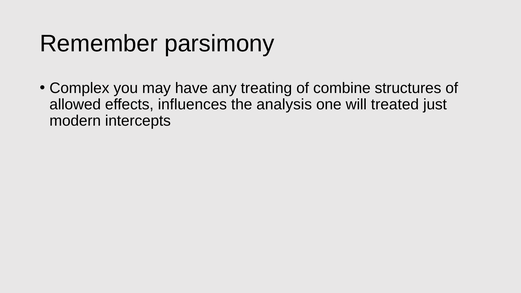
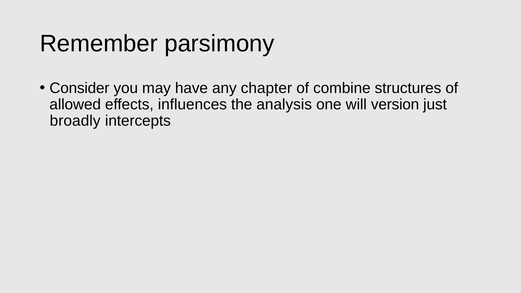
Complex: Complex -> Consider (79, 88)
treating: treating -> chapter (266, 88)
treated: treated -> version (395, 105)
modern: modern -> broadly (75, 121)
